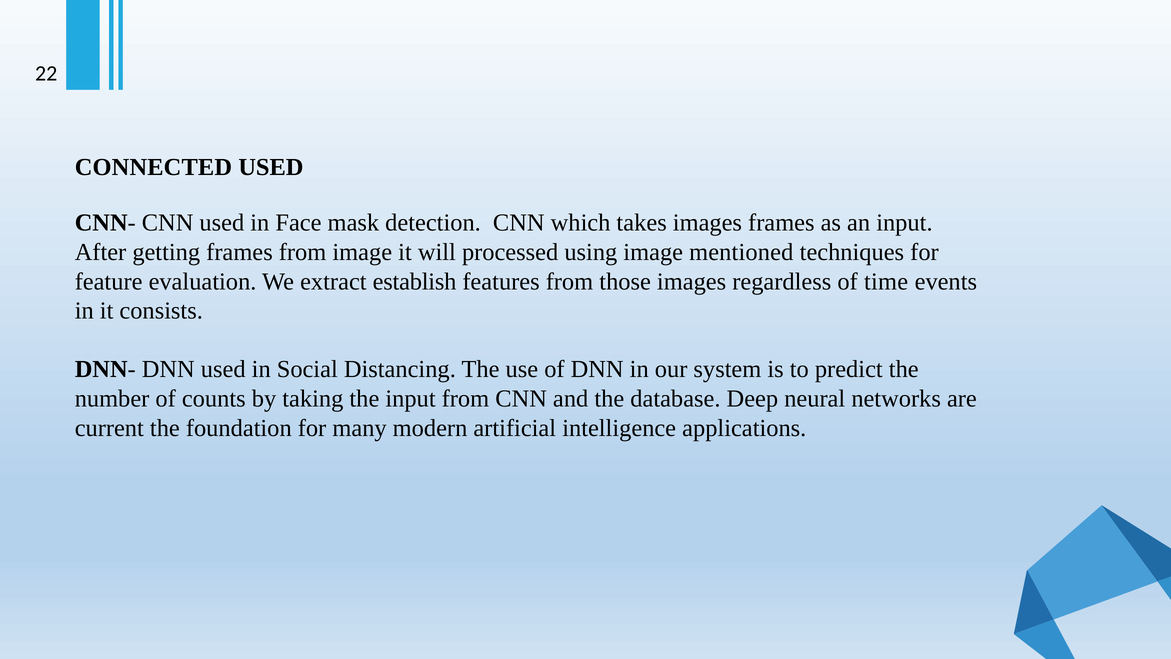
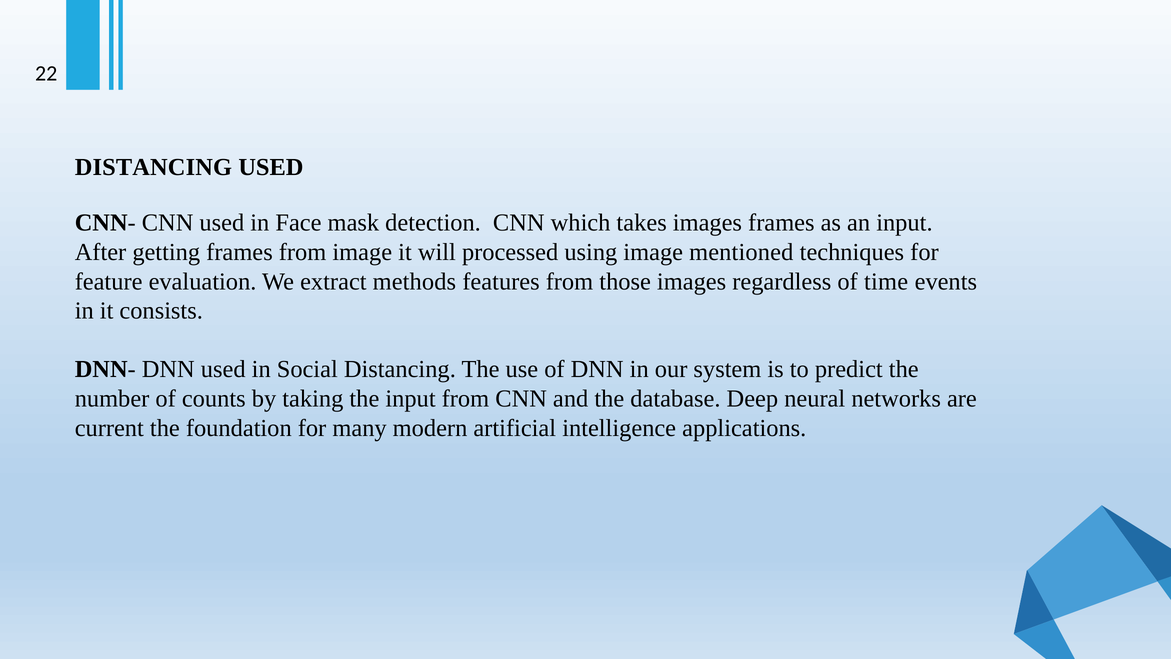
CONNECTED: CONNECTED -> DISTANCING (153, 167)
establish: establish -> methods (414, 281)
